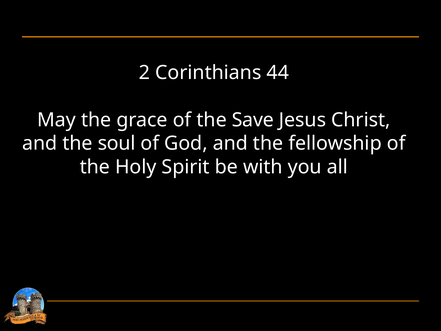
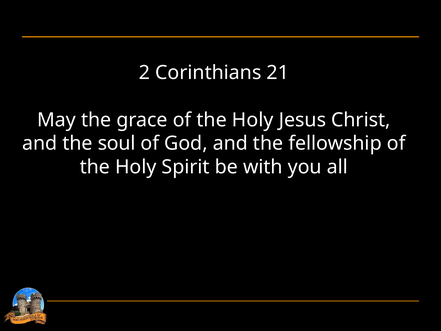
44: 44 -> 21 (278, 73)
grace of the Save: Save -> Holy (253, 120)
